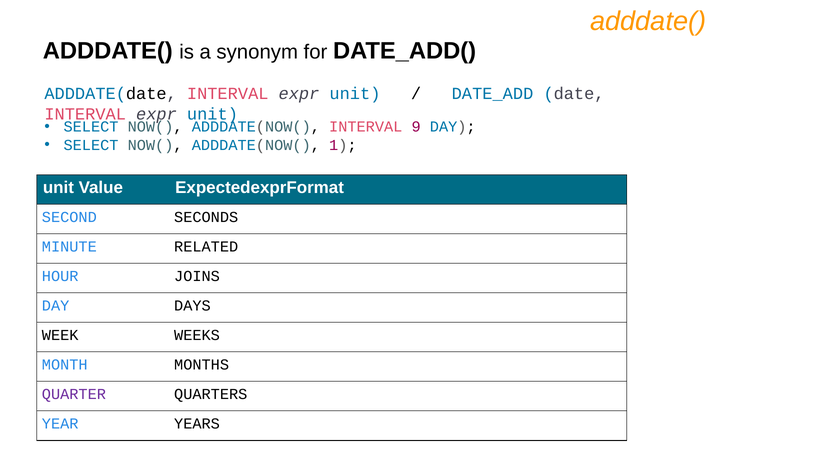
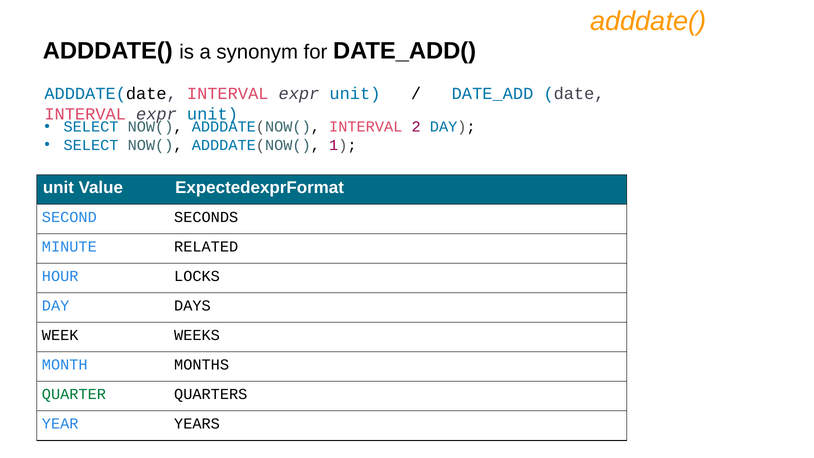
9: 9 -> 2 (416, 127)
JOINS: JOINS -> LOCKS (197, 276)
QUARTER colour: purple -> green (74, 394)
